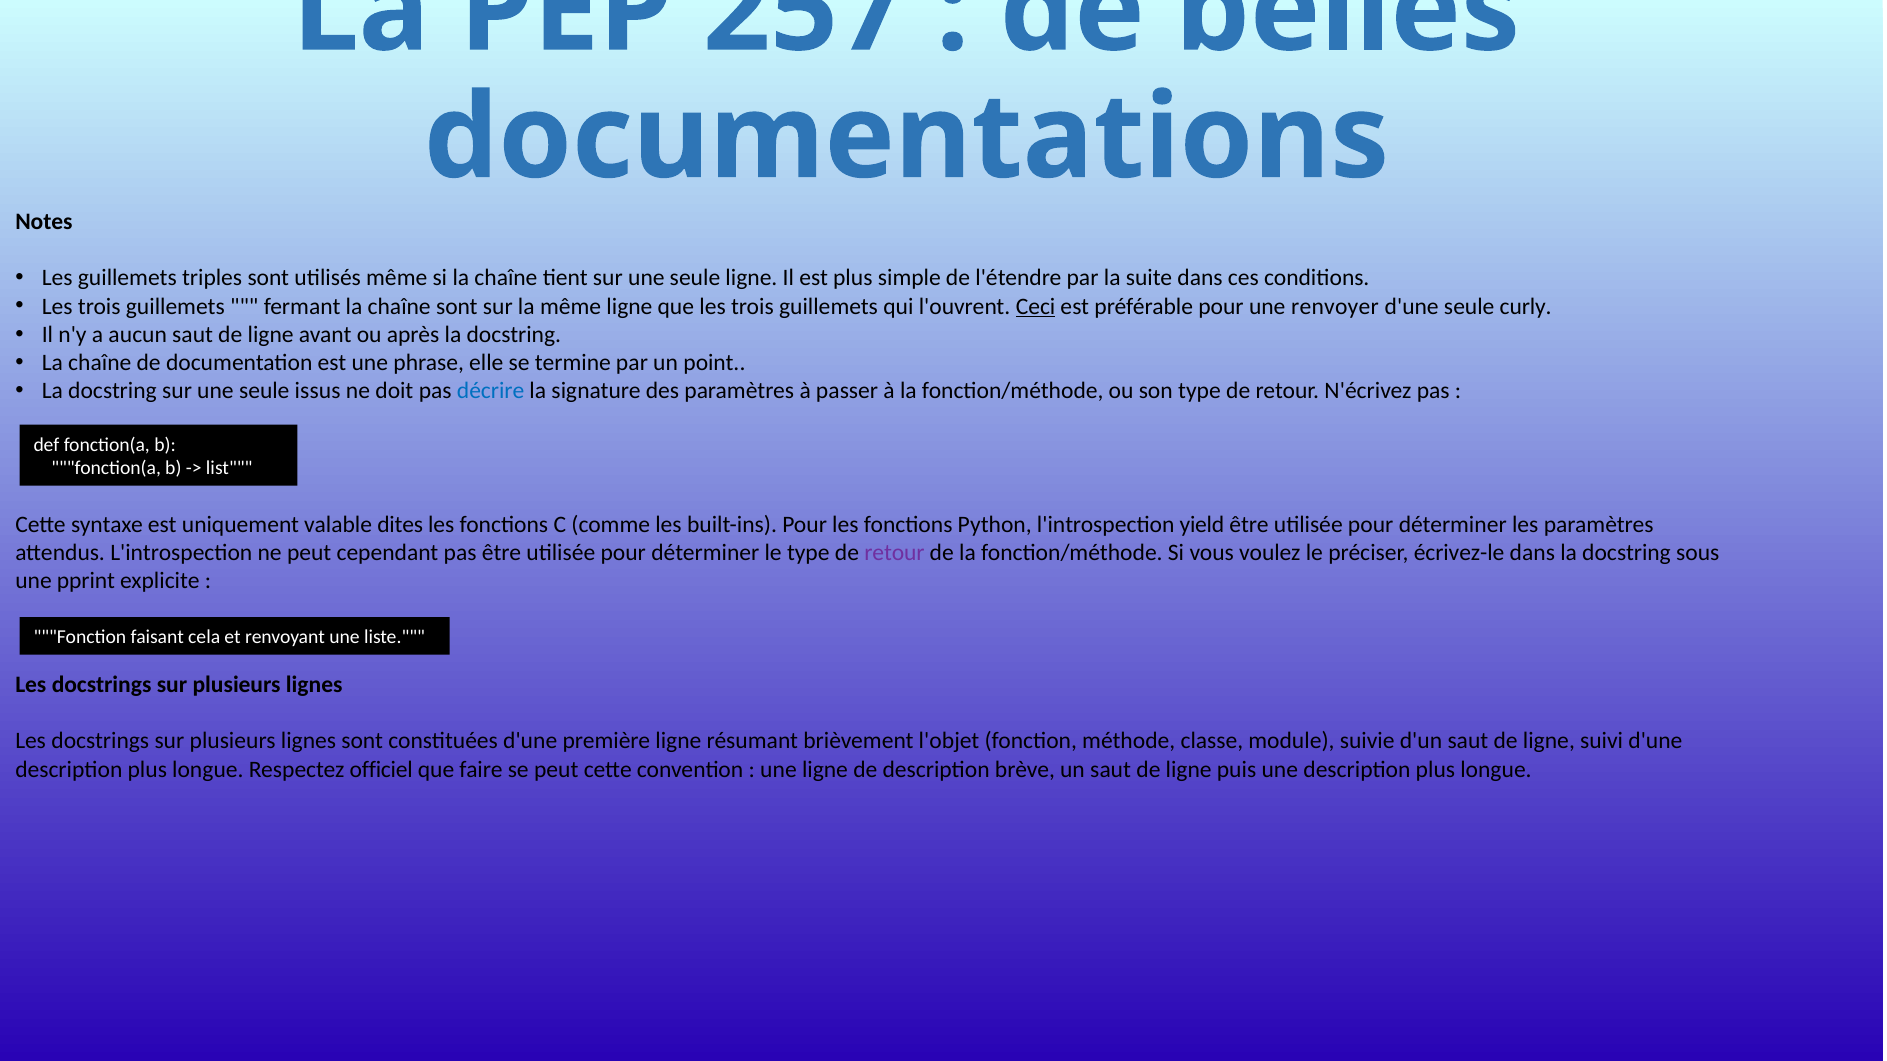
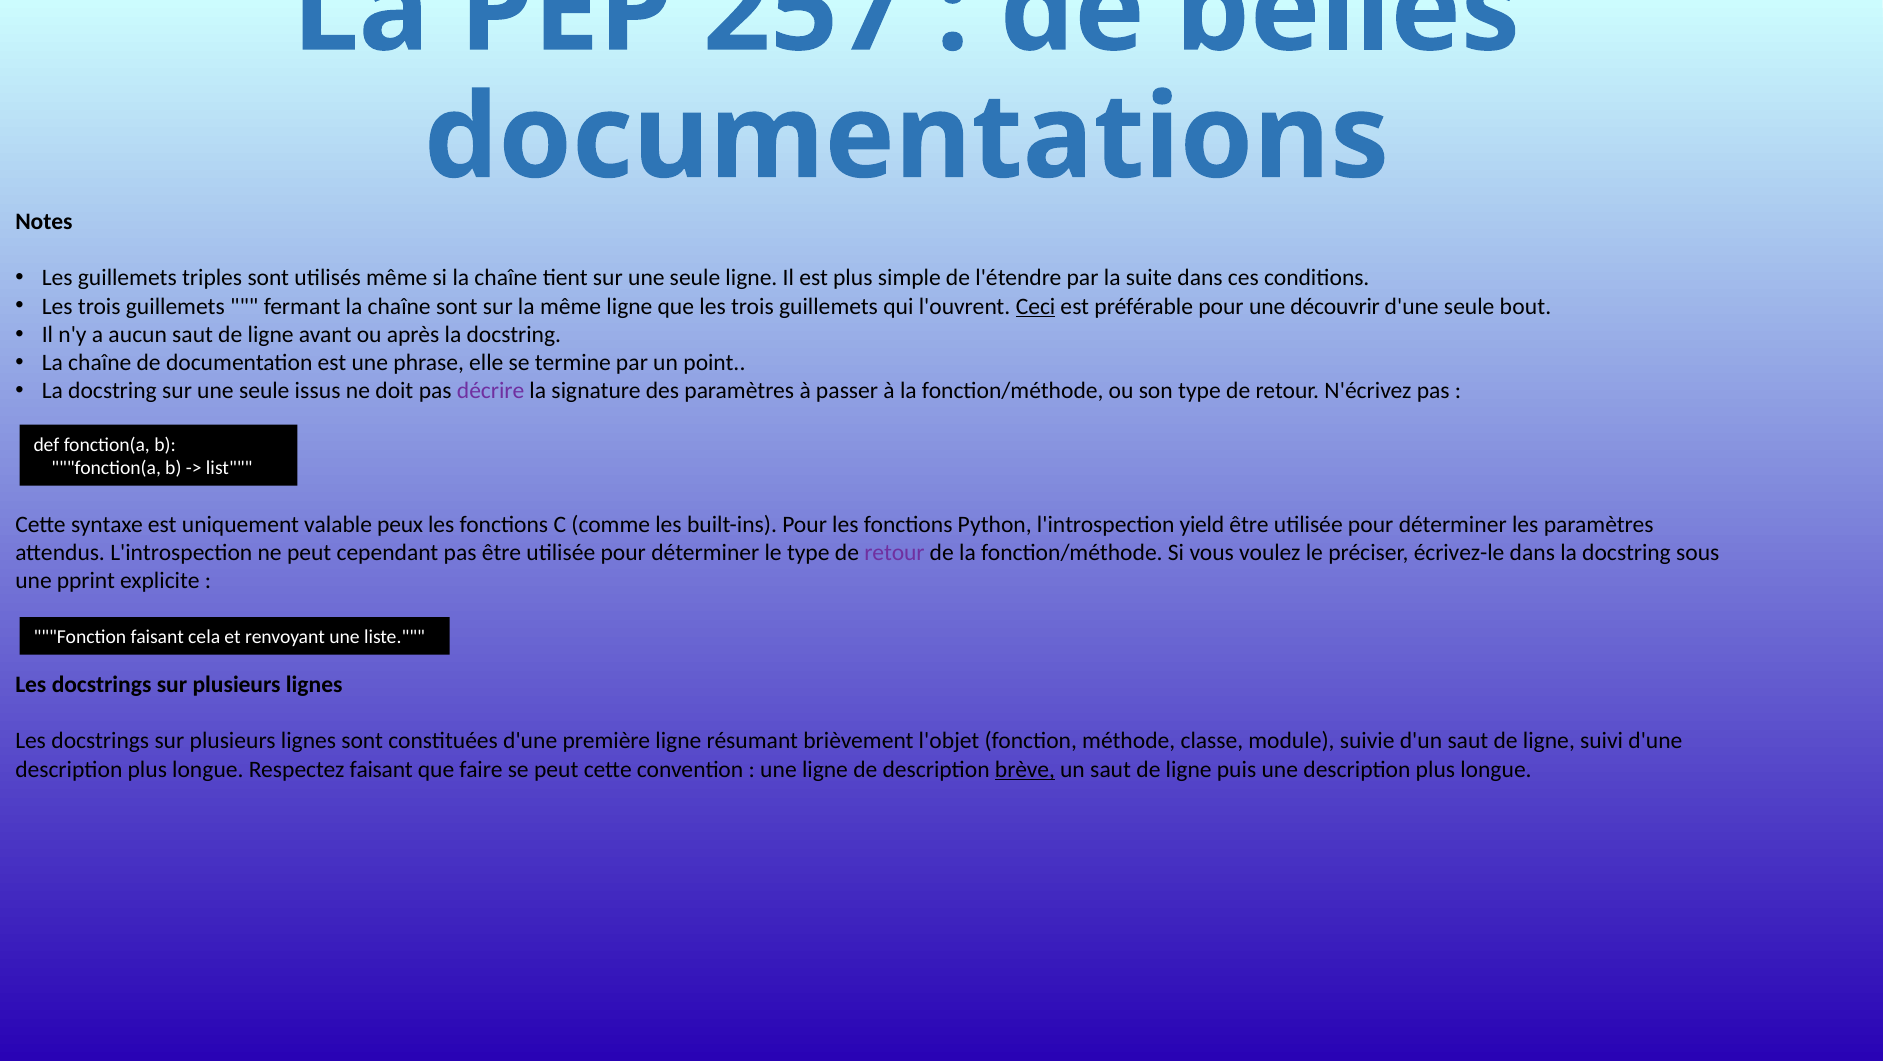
renvoyer: renvoyer -> découvrir (1335, 306)
curly: curly -> bout (1526, 306)
décrire colour: blue -> purple (491, 391)
dites: dites -> peux (400, 525)
Respectez officiel: officiel -> faisant (381, 770)
brève underline: none -> present (1025, 770)
